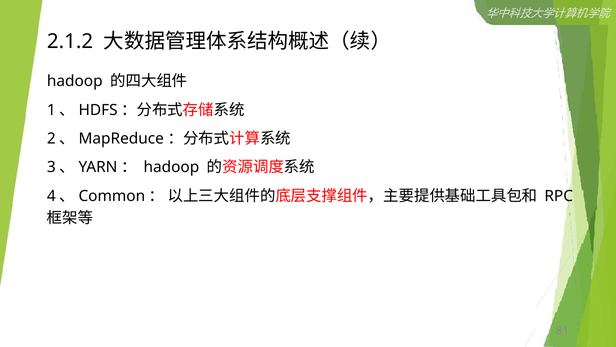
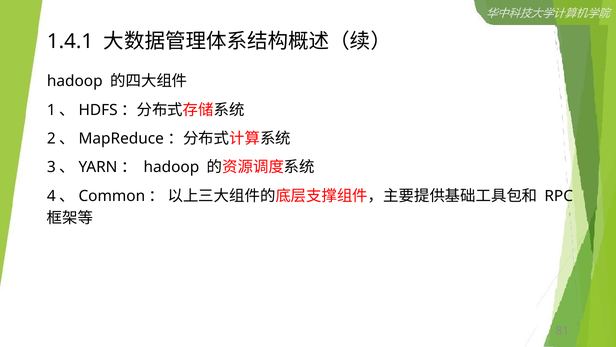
2.1.2: 2.1.2 -> 1.4.1 (70, 42)
